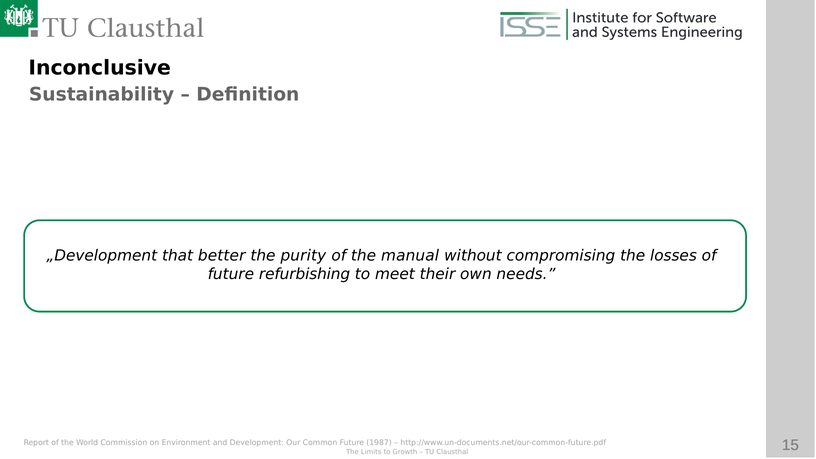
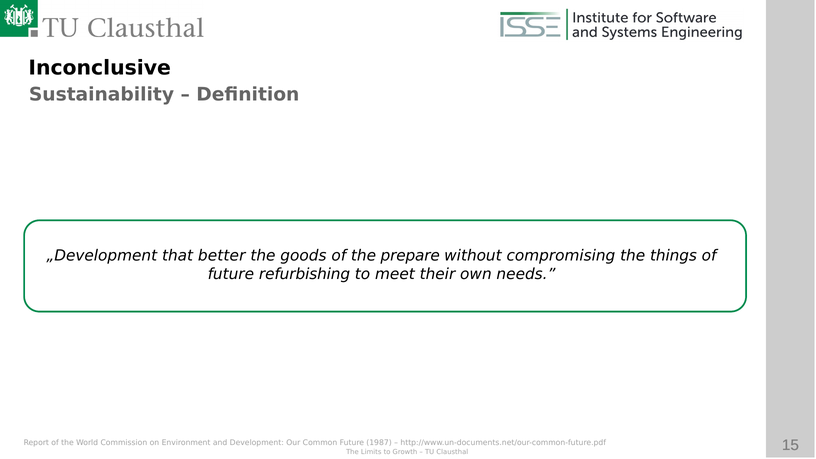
purity: purity -> goods (303, 256)
manual: manual -> prepare (410, 256)
losses: losses -> things (673, 256)
